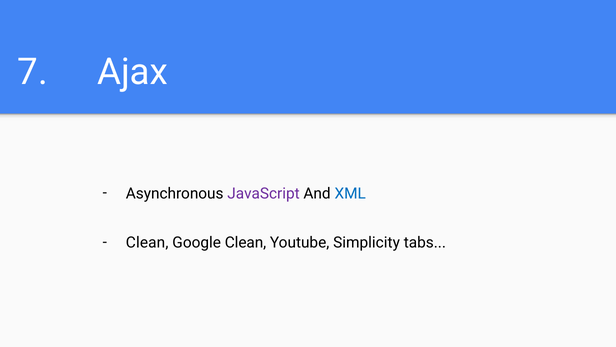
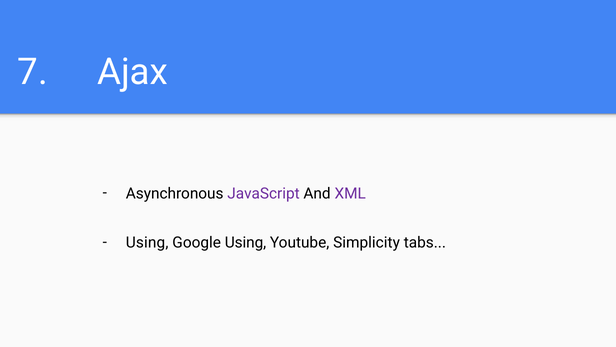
XML colour: blue -> purple (350, 194)
Clean: Clean -> Using (147, 242)
Google Clean: Clean -> Using (245, 242)
